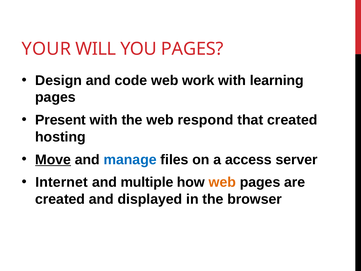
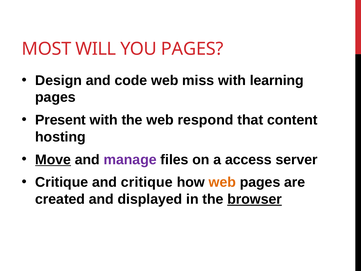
YOUR: YOUR -> MOST (47, 49)
work: work -> miss (198, 80)
that created: created -> content (292, 120)
manage colour: blue -> purple (130, 159)
Internet: Internet -> Critique (62, 182)
and multiple: multiple -> critique (147, 182)
browser underline: none -> present (255, 199)
